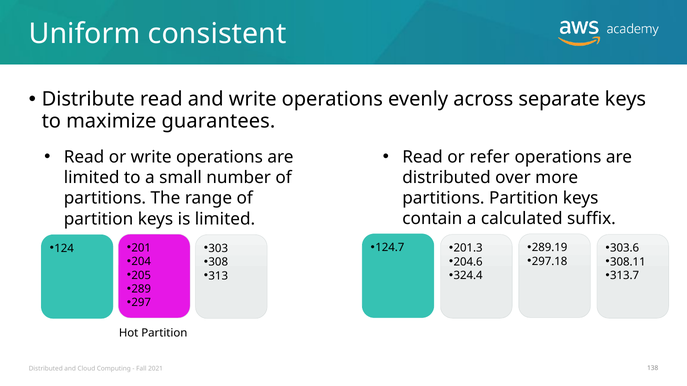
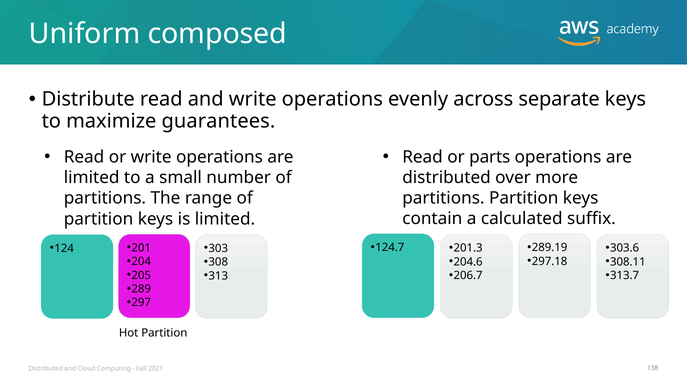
consistent: consistent -> composed (217, 34)
refer: refer -> parts (490, 157)
324.4: 324.4 -> 206.7 (468, 276)
